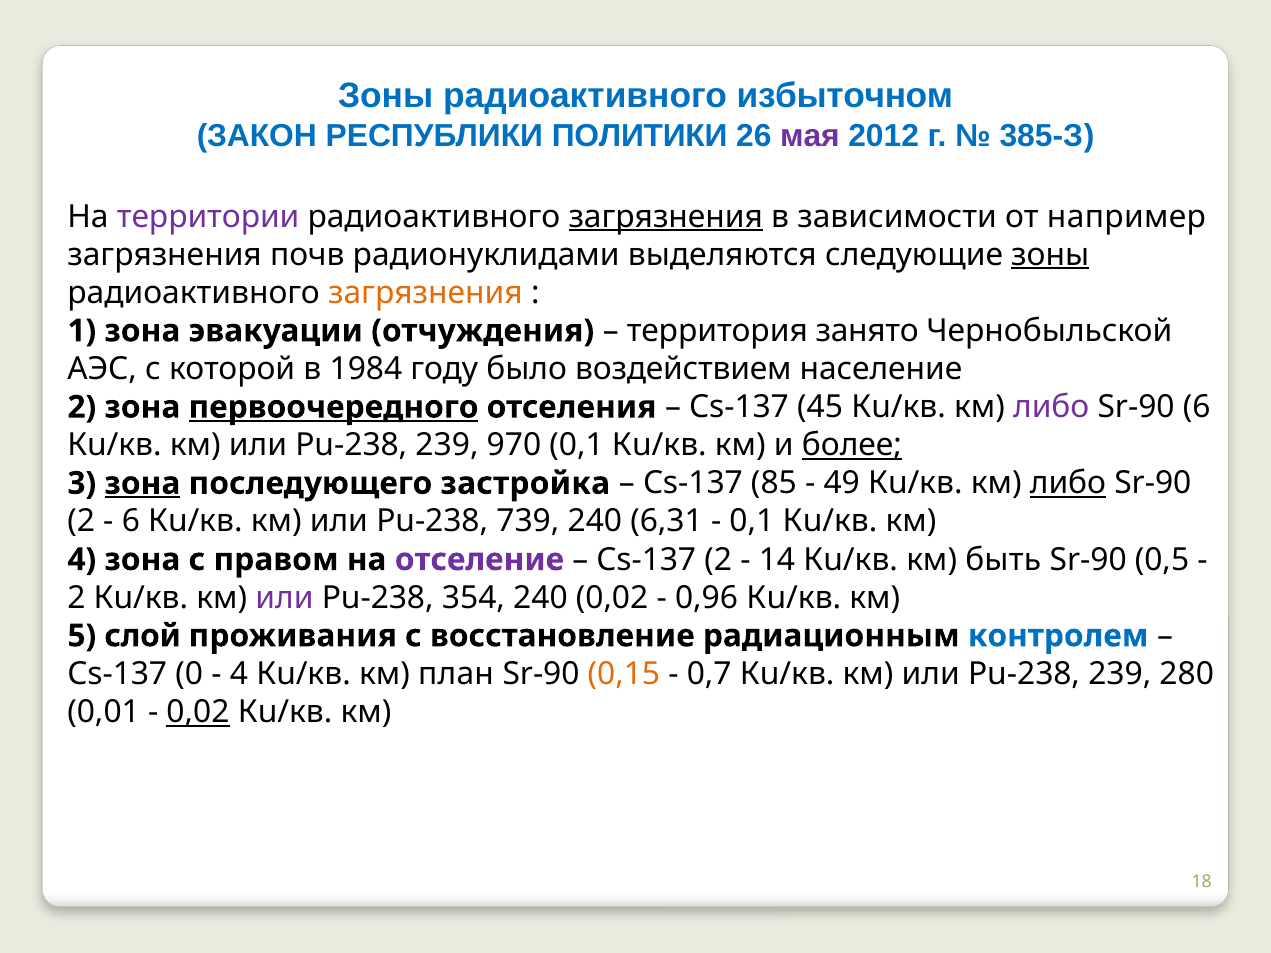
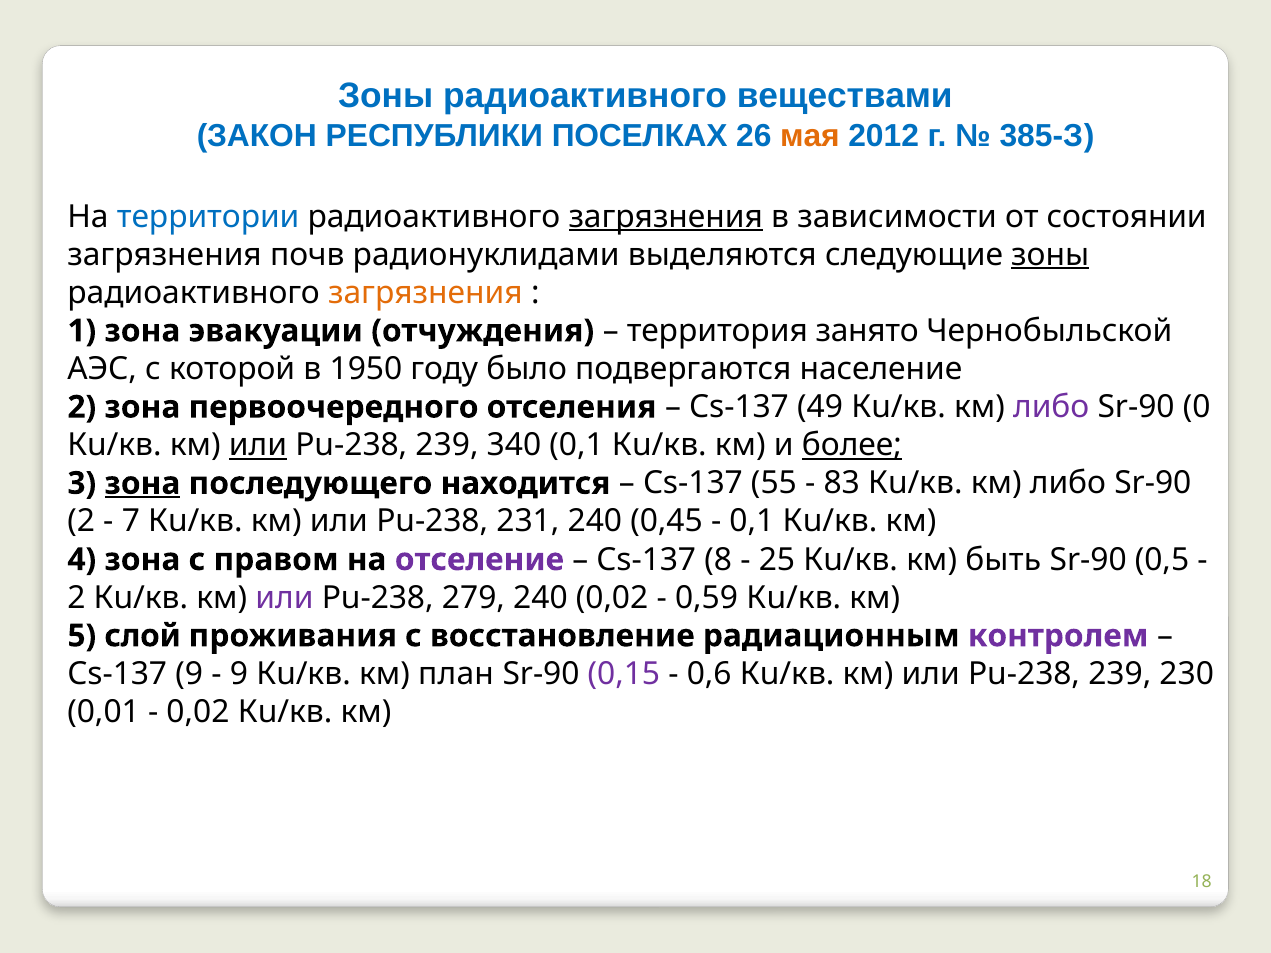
избыточном: избыточном -> веществами (845, 96)
ПОЛИТИКИ: ПОЛИТИКИ -> ПОСЕЛКАХ (640, 136)
мая colour: purple -> orange (810, 136)
территории colour: purple -> blue (208, 217)
например: например -> состоянии (1127, 217)
1984: 1984 -> 1950 (366, 369)
воздействием: воздействием -> подвергаются (683, 369)
первоочередного underline: present -> none (334, 407)
45: 45 -> 49 (820, 407)
Sr-90 6: 6 -> 0 (1197, 407)
или underline: none -> present (258, 445)
970: 970 -> 340 (514, 445)
застройка: застройка -> находится (525, 484)
85: 85 -> 55 (774, 484)
49: 49 -> 83 (842, 484)
либо underline: present -> none (1068, 484)
6: 6 -> 7 (131, 522)
739: 739 -> 231 (528, 522)
6,31: 6,31 -> 0,45 (667, 522)
Cs-137 2: 2 -> 8 (718, 560)
14: 14 -> 25 (777, 560)
354: 354 -> 279 (473, 598)
0,96: 0,96 -> 0,59 (707, 598)
контролем colour: blue -> purple (1058, 636)
Cs-137 0: 0 -> 9 (189, 674)
4: 4 -> 9 (239, 674)
0,15 colour: orange -> purple (624, 674)
0,7: 0,7 -> 0,6 (709, 674)
280: 280 -> 230 (1187, 674)
0,02 underline: present -> none (198, 712)
